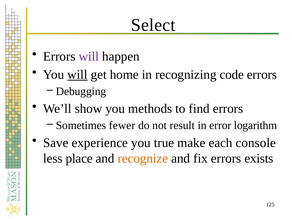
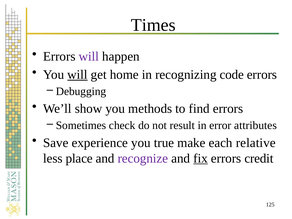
Select: Select -> Times (153, 25)
fewer: fewer -> check (122, 125)
logarithm: logarithm -> attributes (255, 125)
console: console -> relative (256, 143)
recognize colour: orange -> purple (143, 158)
fix underline: none -> present (201, 158)
exists: exists -> credit (259, 158)
